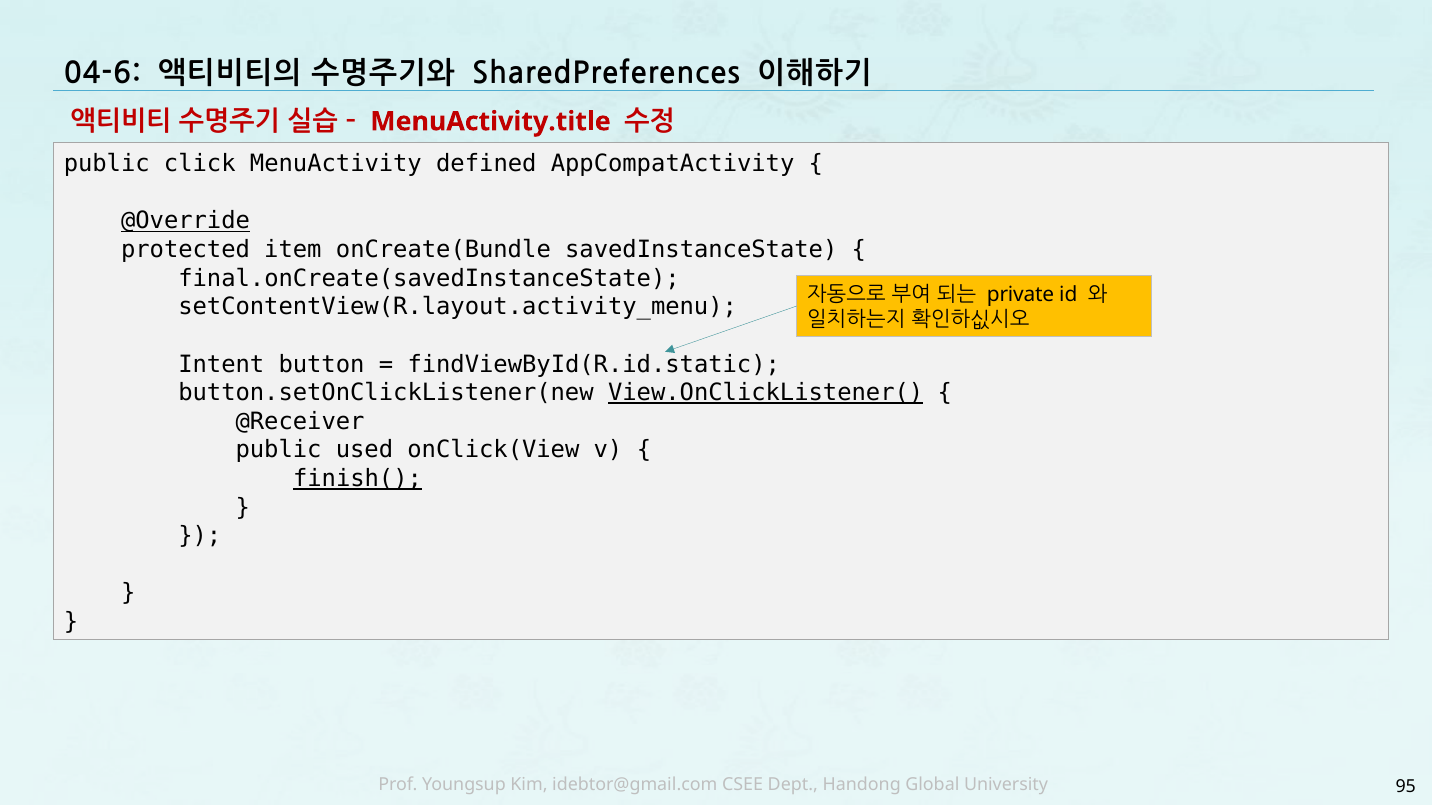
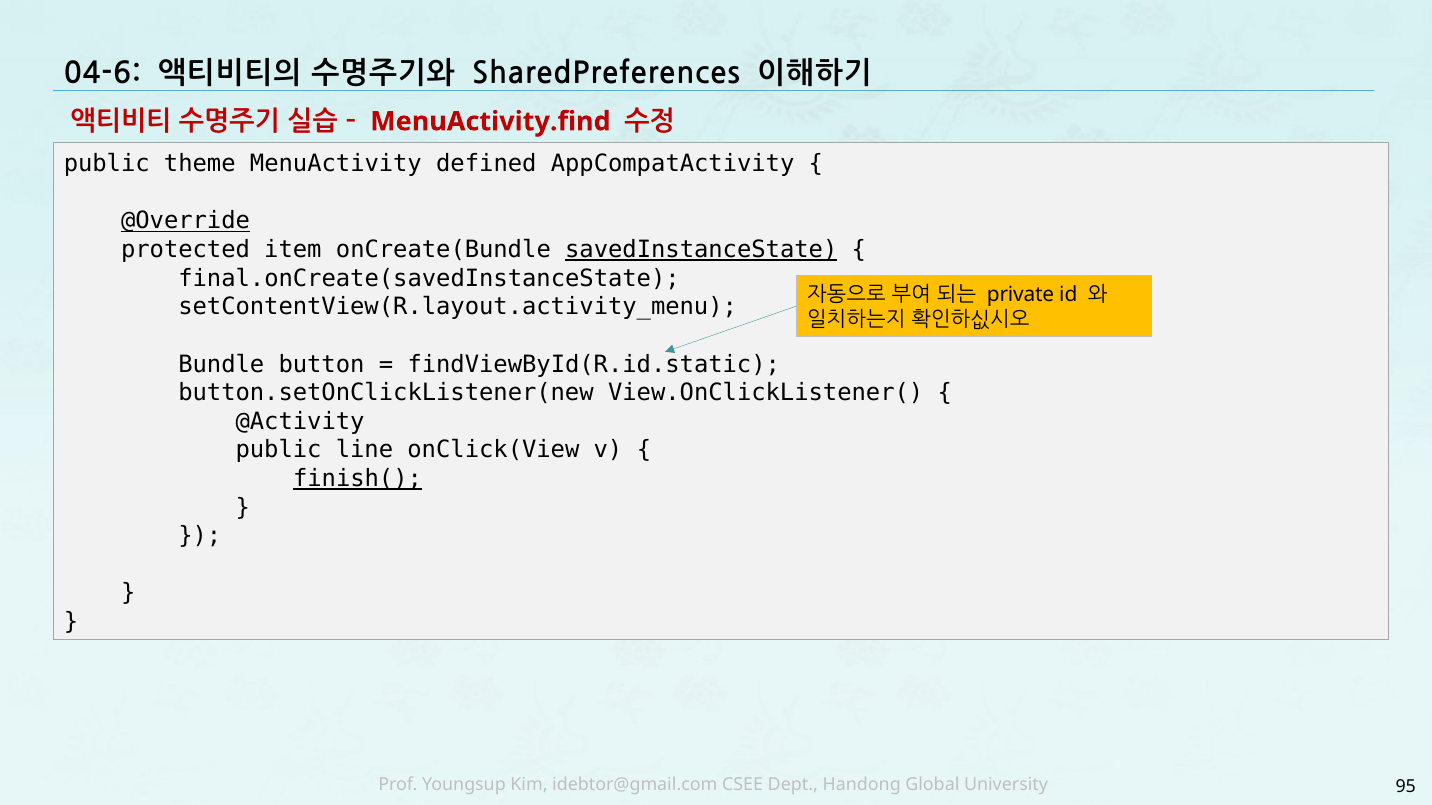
MenuActivity.title: MenuActivity.title -> MenuActivity.find (490, 122)
click: click -> theme (200, 164)
savedInstanceState underline: none -> present (701, 250)
Intent: Intent -> Bundle (221, 364)
View.OnClickListener( underline: present -> none (766, 393)
@Receiver: @Receiver -> @Activity (300, 422)
used: used -> line (364, 450)
